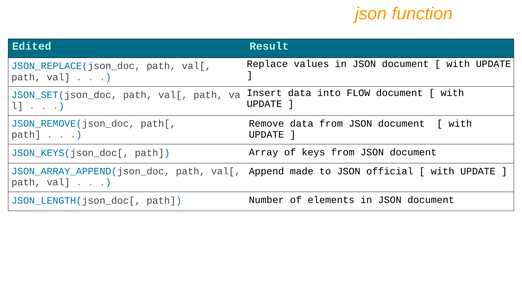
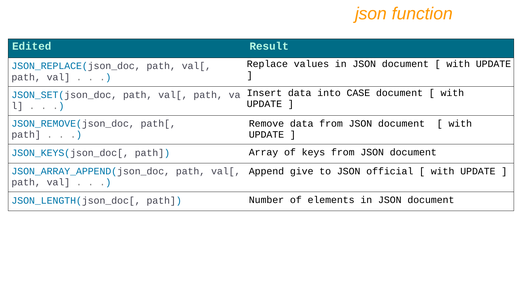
FLOW: FLOW -> CASE (358, 93)
made: made -> give (302, 171)
